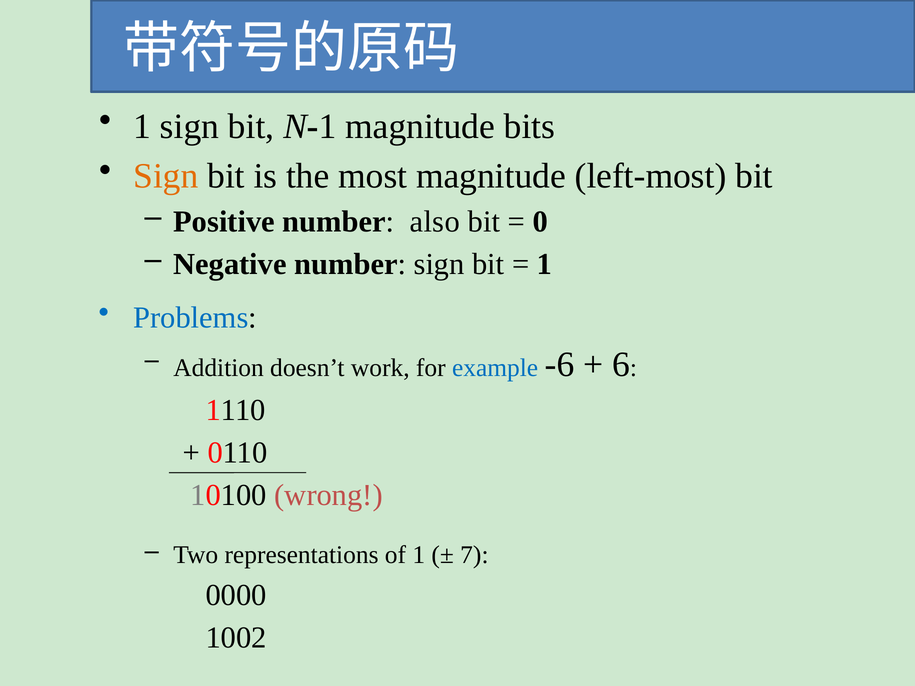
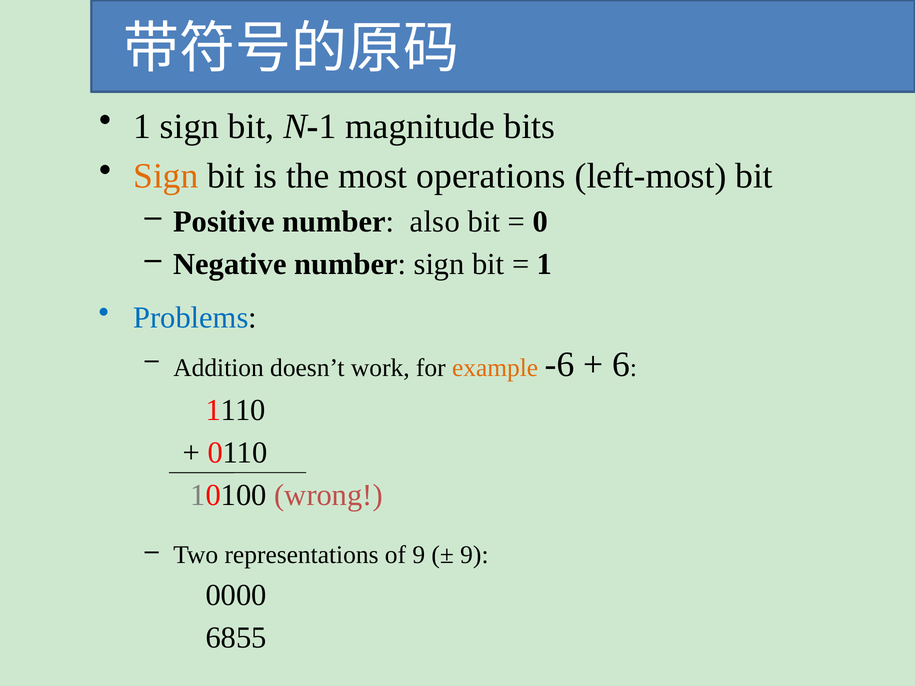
most magnitude: magnitude -> operations (491, 176)
example colour: blue -> orange (495, 368)
of 1: 1 -> 9 (419, 555)
7: 7 -> 9 (474, 555)
1002: 1002 -> 6855 (236, 638)
